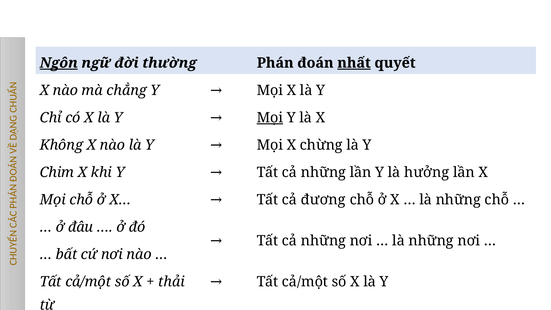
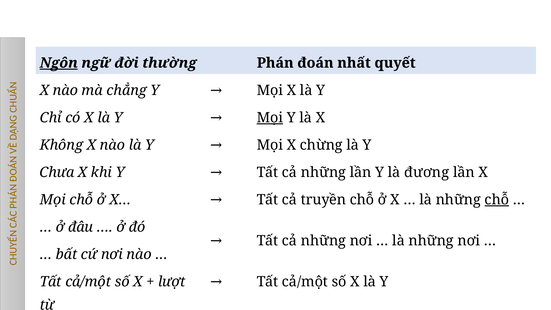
nhất underline: present -> none (354, 63)
Chim: Chim -> Chưa (57, 172)
hưởng: hưởng -> đương (427, 172)
đương: đương -> truyền (323, 200)
chỗ underline: none -> present (497, 200)
thải: thải -> lượt (172, 282)
